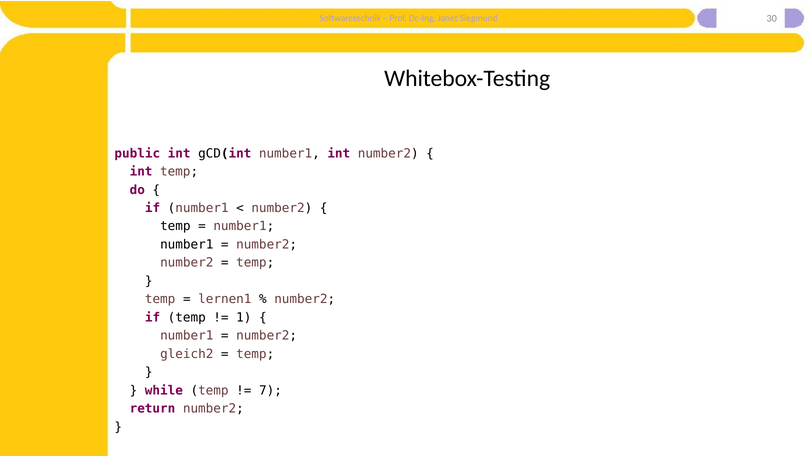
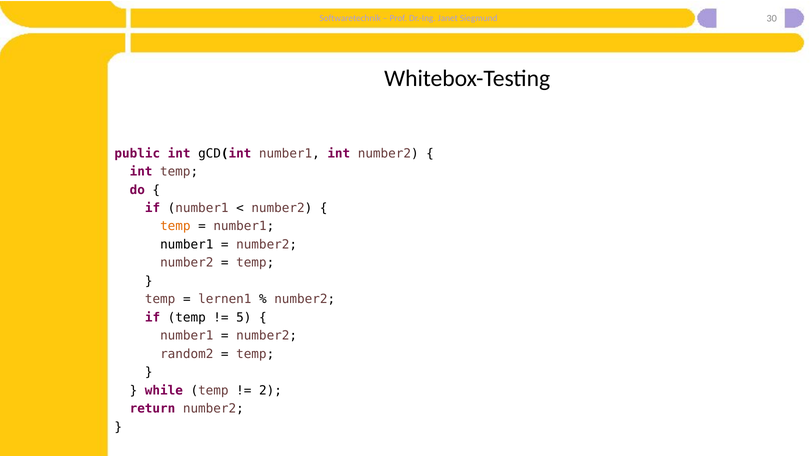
temp colour: black -> orange (175, 226)
1: 1 -> 5 (244, 317)
gleich2: gleich2 -> random2 (187, 354)
7: 7 -> 2 (270, 390)
